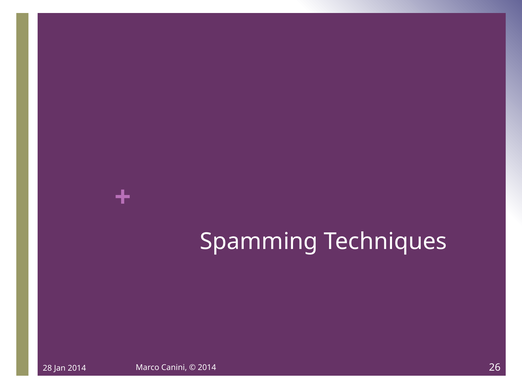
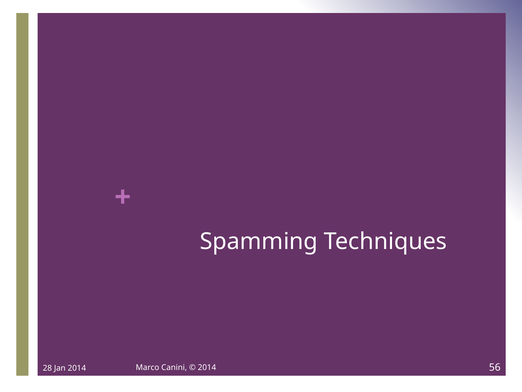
26: 26 -> 56 (495, 367)
